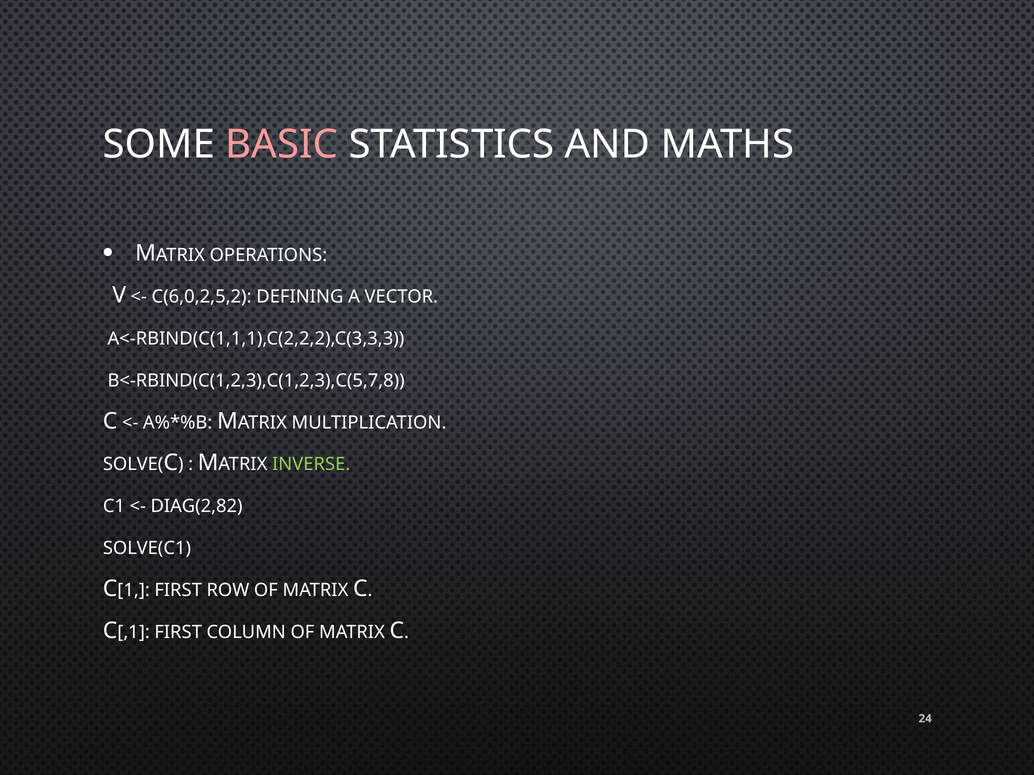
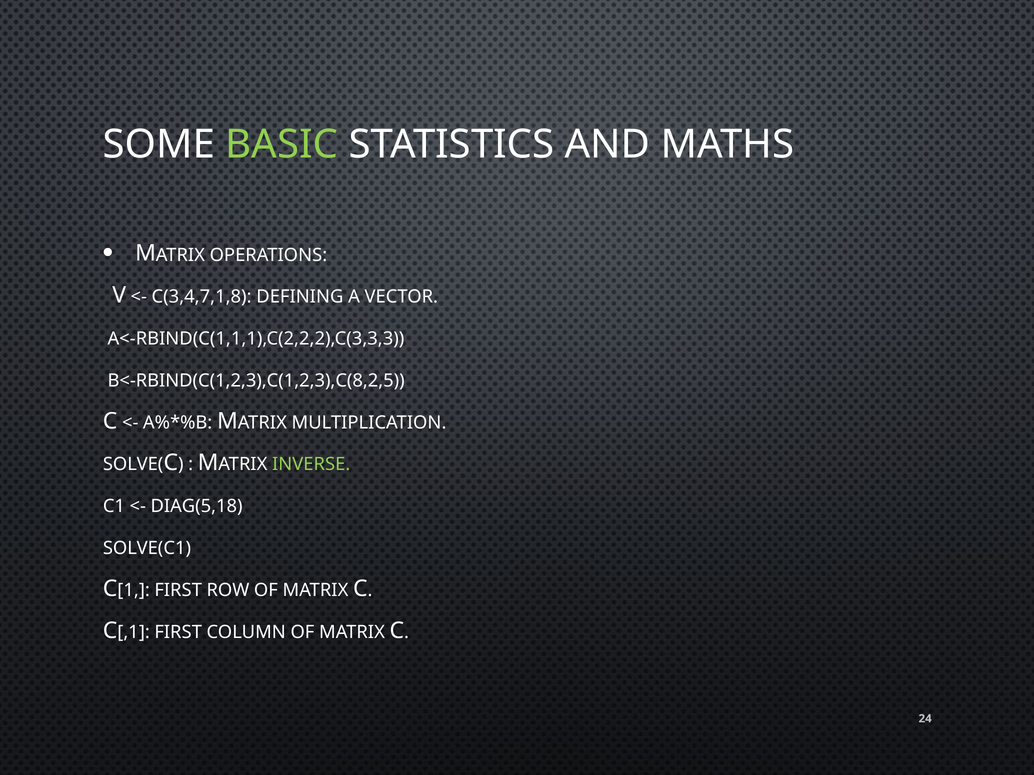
BASIC colour: pink -> light green (282, 144)
C(6,0,2,5,2: C(6,0,2,5,2 -> C(3,4,7,1,8 (202, 297)
B<-RBIND(C(1,2,3),C(1,2,3),C(5,7,8: B<-RBIND(C(1,2,3),C(1,2,3),C(5,7,8 -> B<-RBIND(C(1,2,3),C(1,2,3),C(8,2,5 (256, 381)
DIAG(2,82: DIAG(2,82 -> DIAG(5,18 (197, 507)
